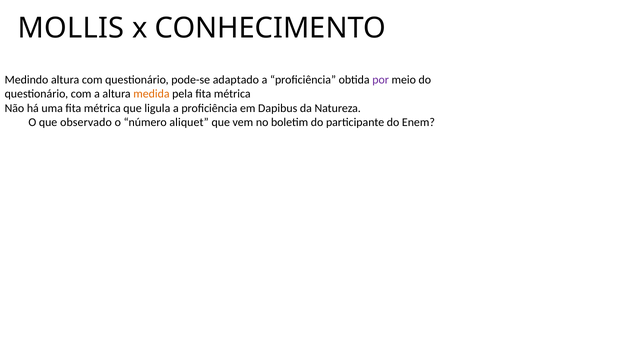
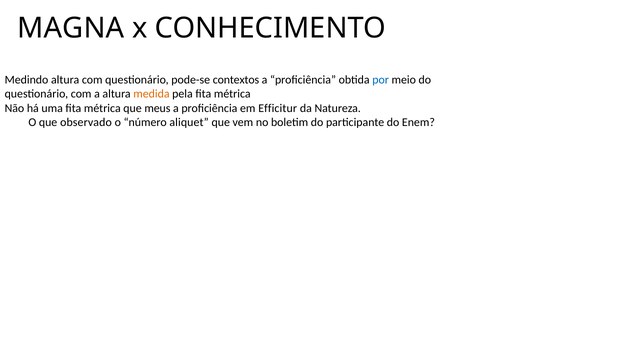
MOLLIS: MOLLIS -> MAGNA (71, 28)
adaptado: adaptado -> contextos (236, 80)
por colour: purple -> blue (381, 80)
ligula: ligula -> meus (157, 108)
Dapibus: Dapibus -> Efficitur (278, 108)
